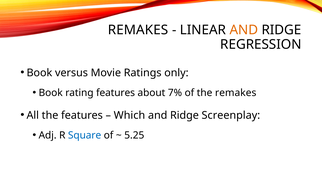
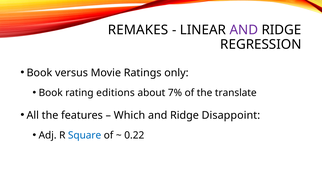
AND colour: orange -> purple (244, 30)
rating features: features -> editions (115, 93)
the remakes: remakes -> translate (236, 93)
Screenplay: Screenplay -> Disappoint (231, 115)
5.25: 5.25 -> 0.22 (134, 135)
